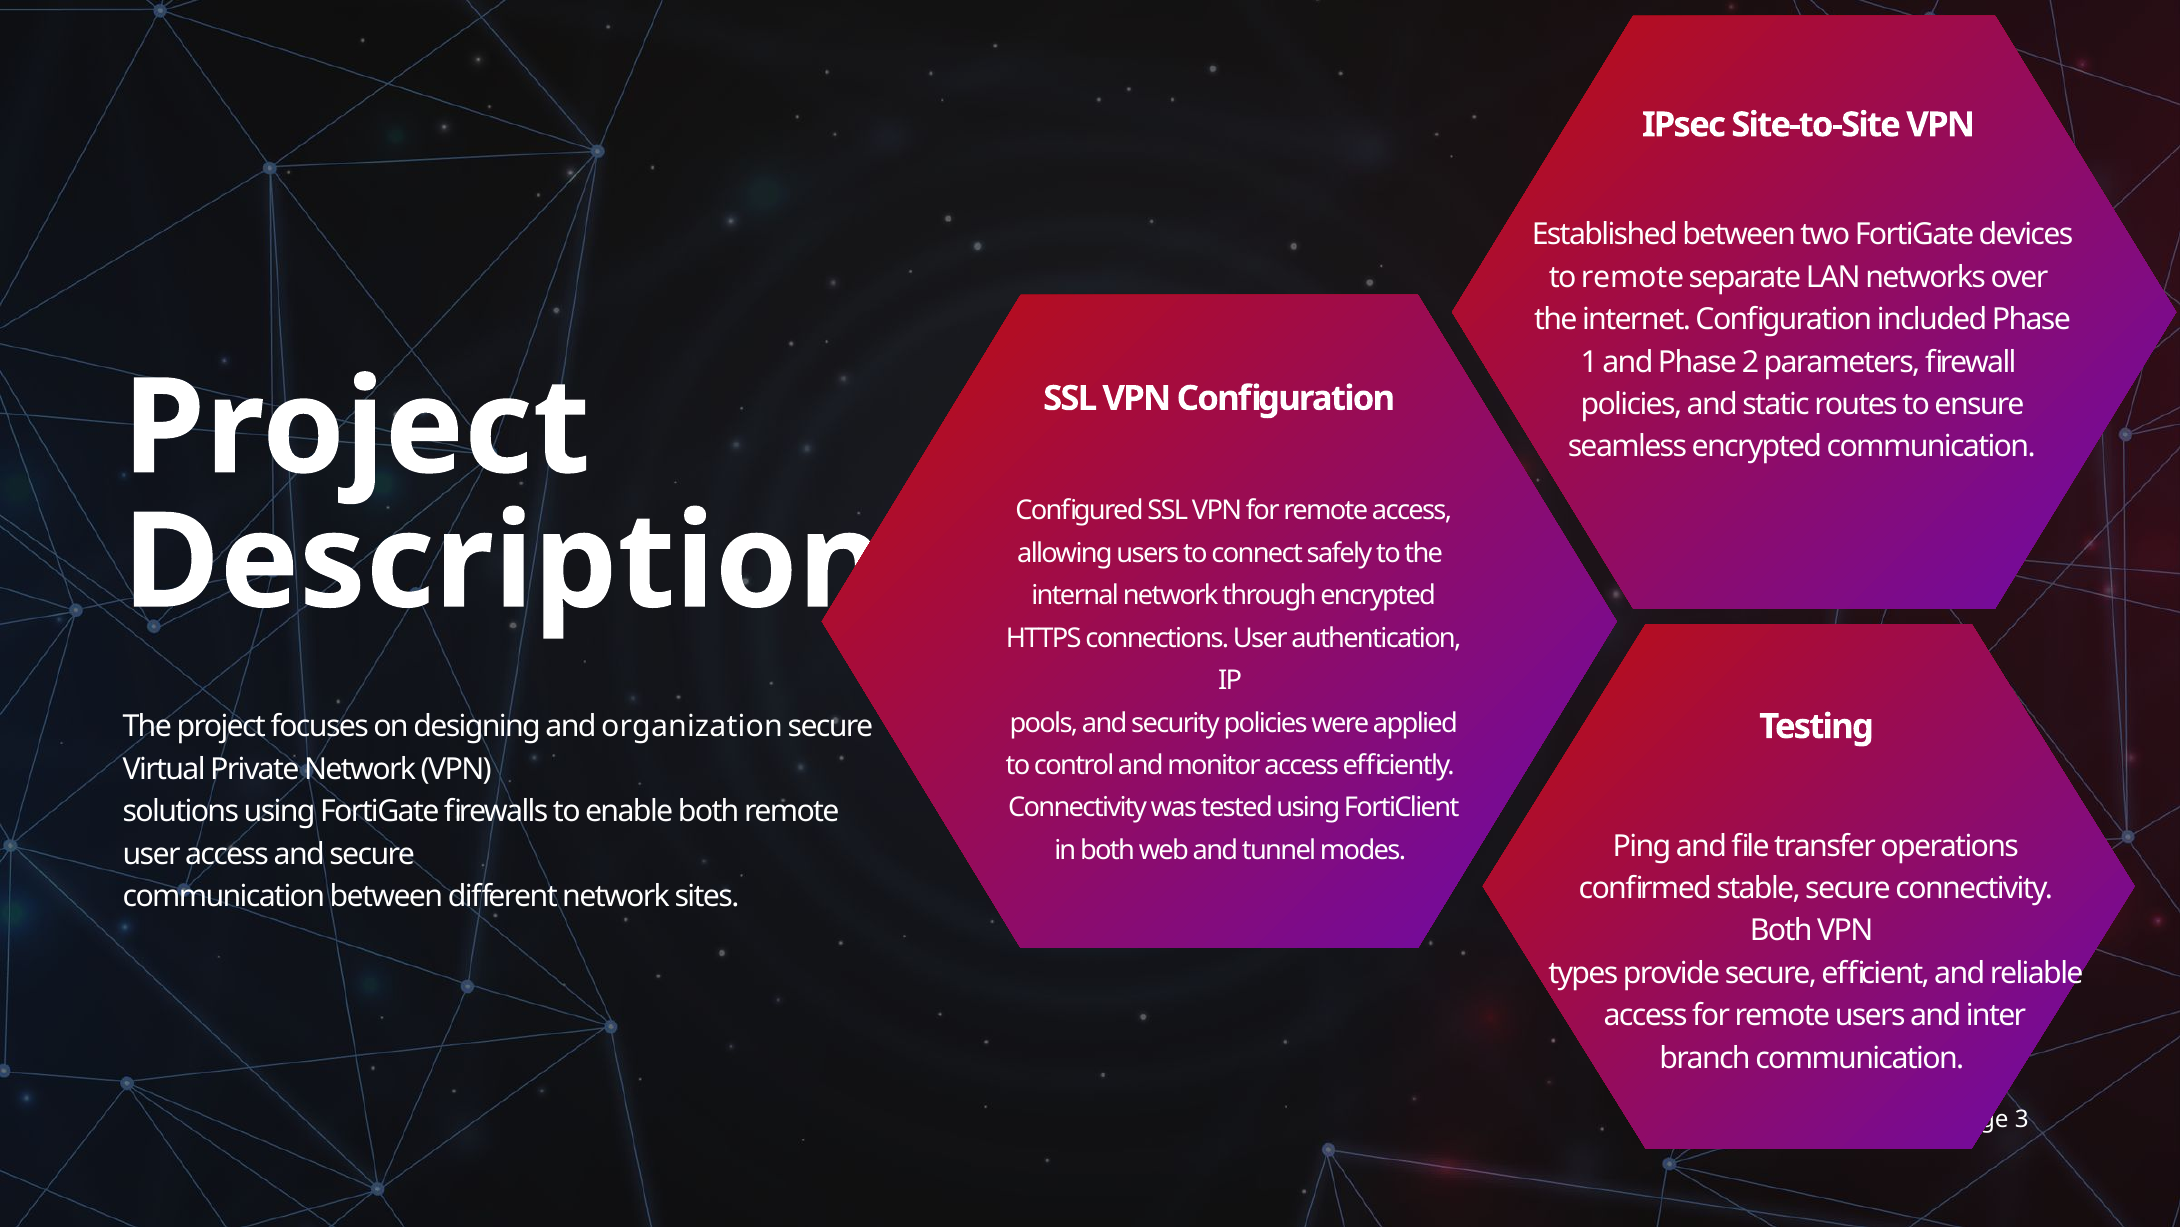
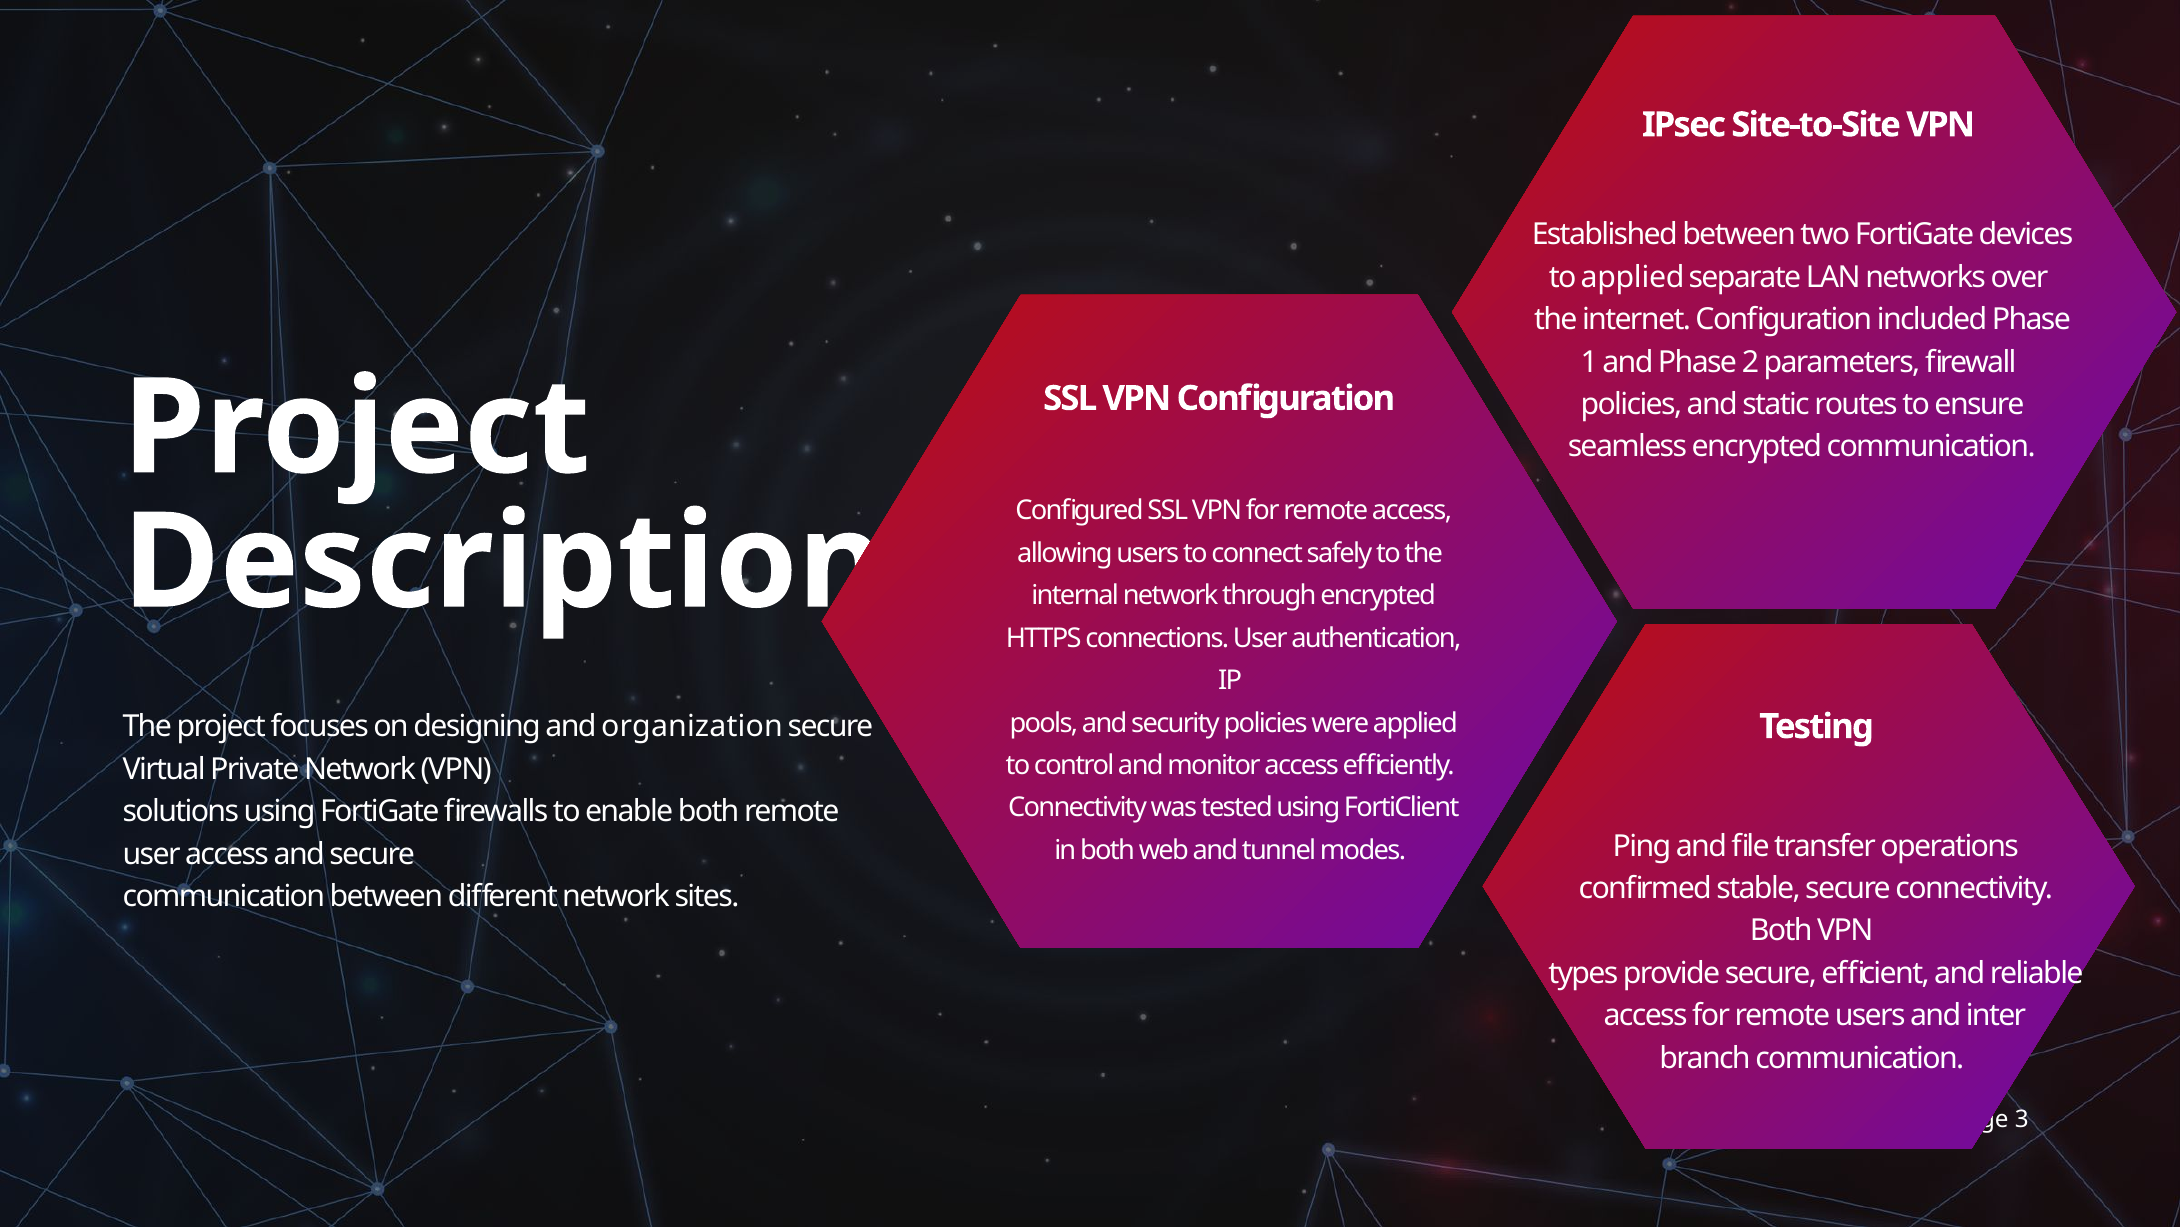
to remote: remote -> applied (1633, 277)
